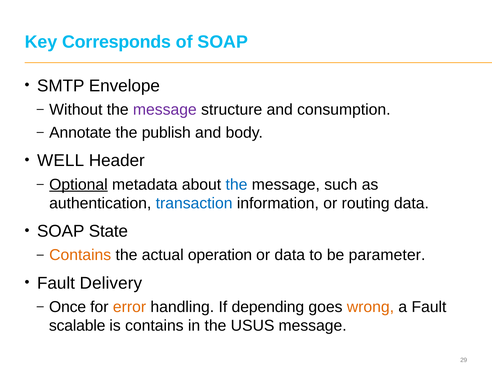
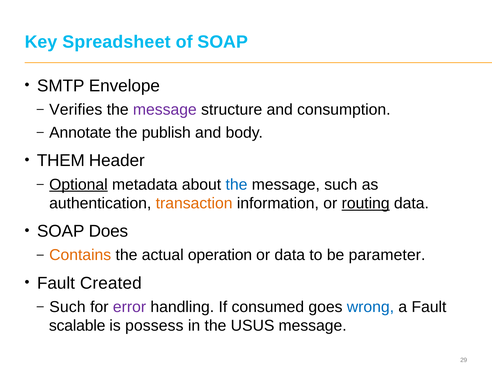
Corresponds: Corresponds -> Spreadsheet (117, 42)
Without: Without -> Verifies (76, 110)
WELL: WELL -> THEM (61, 161)
transaction colour: blue -> orange (194, 203)
routing underline: none -> present (366, 203)
State: State -> Does (108, 231)
Delivery: Delivery -> Created (111, 283)
Once: Once -> Such (67, 307)
error colour: orange -> purple (129, 307)
depending: depending -> consumed (268, 307)
wrong colour: orange -> blue (370, 307)
is contains: contains -> possess (154, 326)
